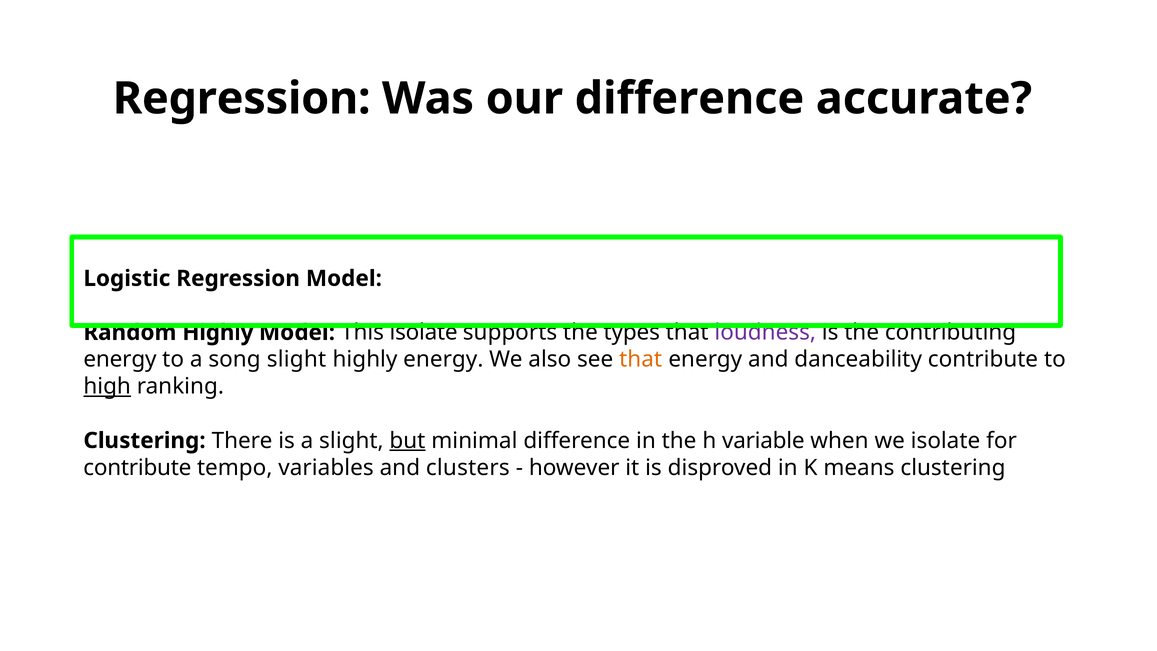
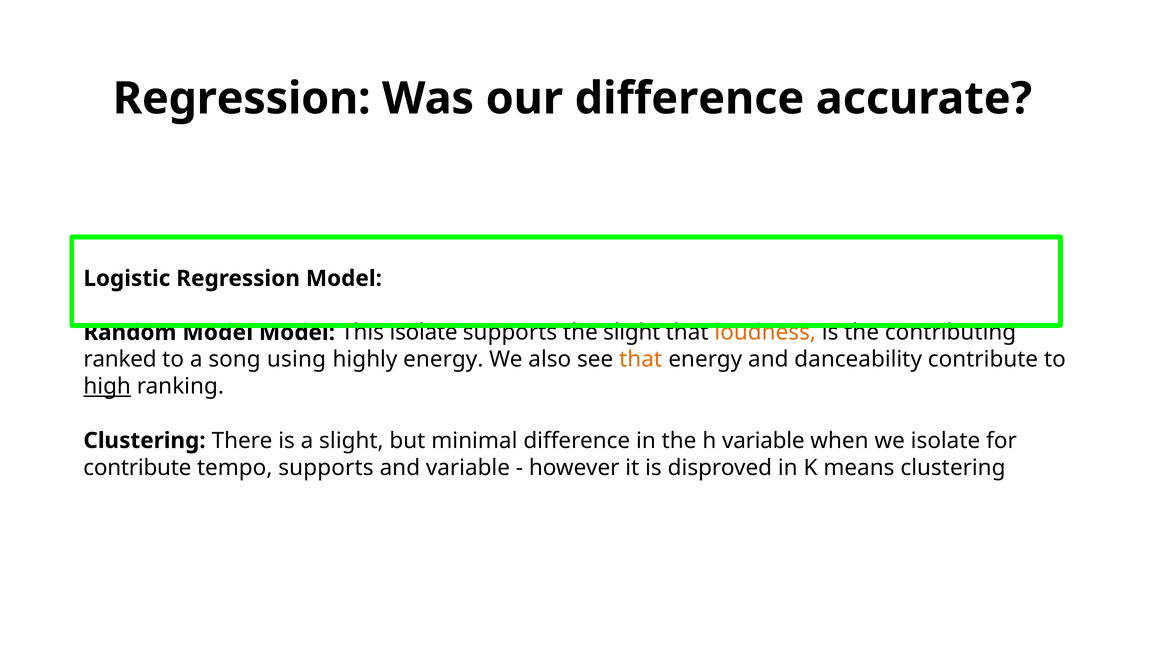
Random Highly: Highly -> Model (218, 332)
the types: types -> slight (632, 332)
loudness colour: purple -> orange (765, 332)
energy: energy -> ranked (120, 359)
song slight: slight -> using (296, 359)
but underline: present -> none (407, 440)
tempo variables: variables -> supports (326, 467)
and clusters: clusters -> variable (468, 467)
